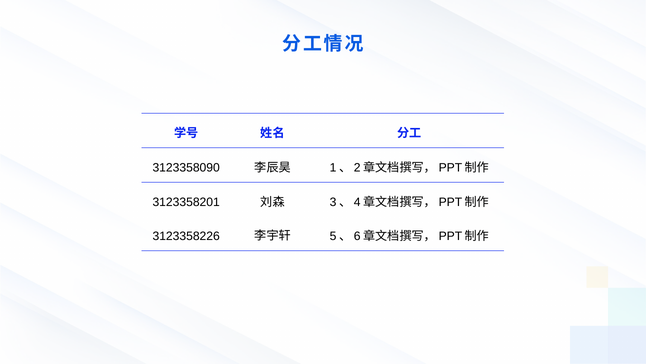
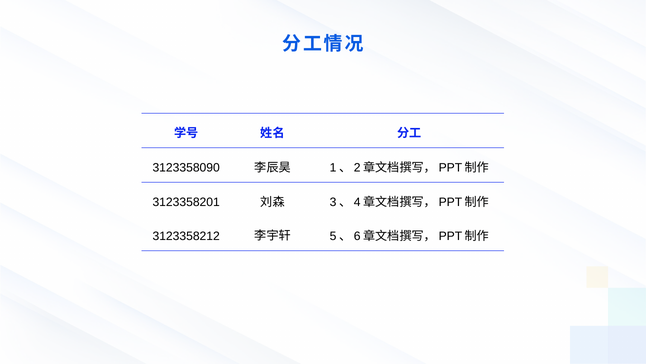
3123358226: 3123358226 -> 3123358212 (186, 236)
